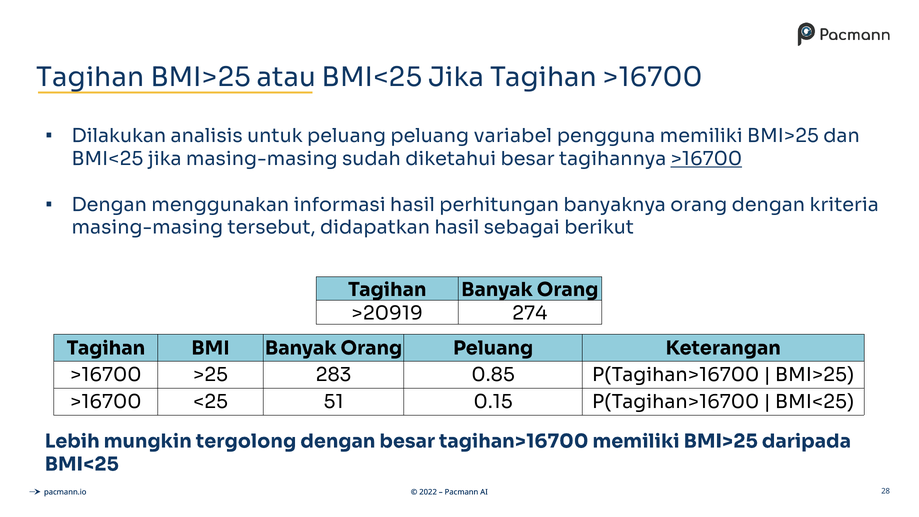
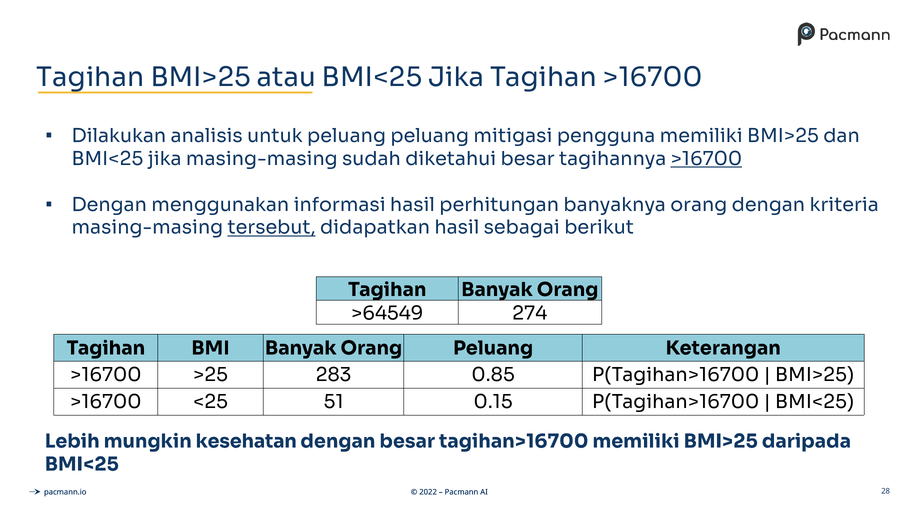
variabel: variabel -> mitigasi (513, 136)
tersebut underline: none -> present (272, 228)
>20919: >20919 -> >64549 (387, 313)
tergolong: tergolong -> kesehatan (246, 441)
